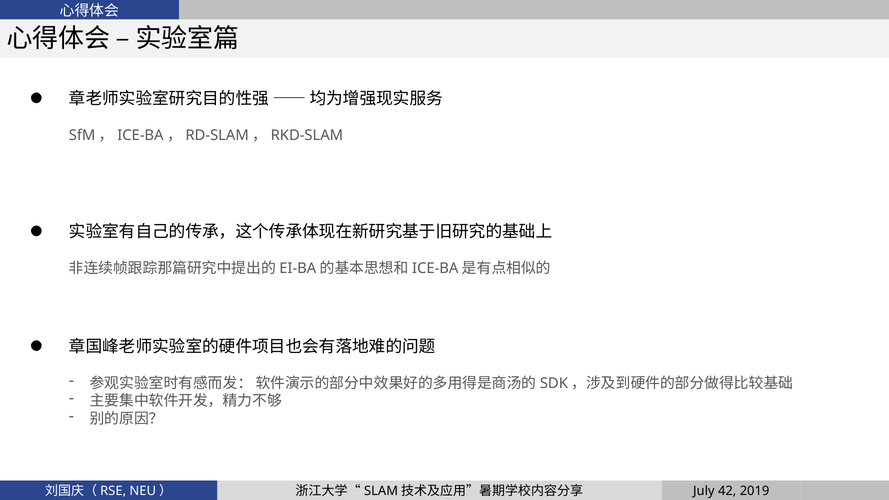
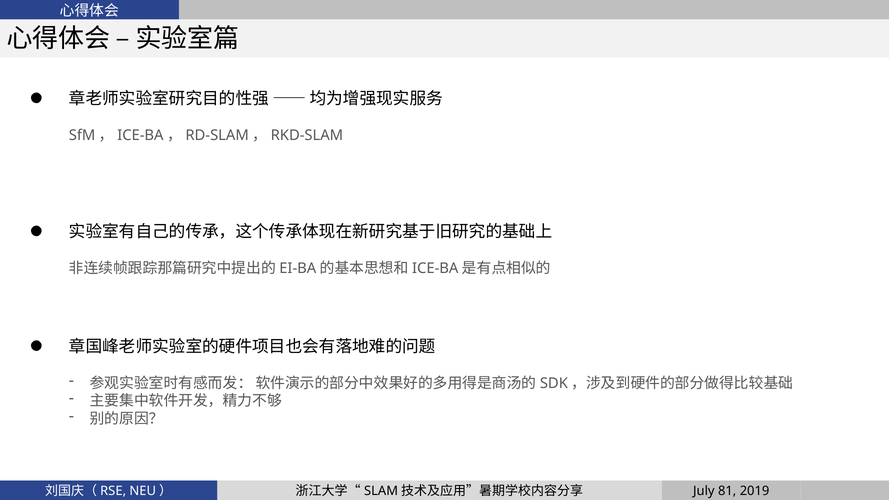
42: 42 -> 81 (727, 491)
